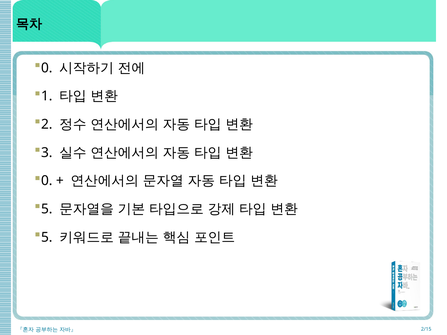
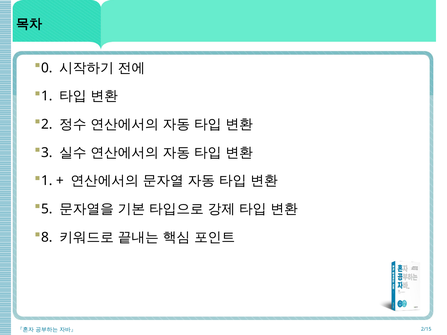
0: 0 -> 1 (47, 181)
5: 5 -> 8 (47, 237)
